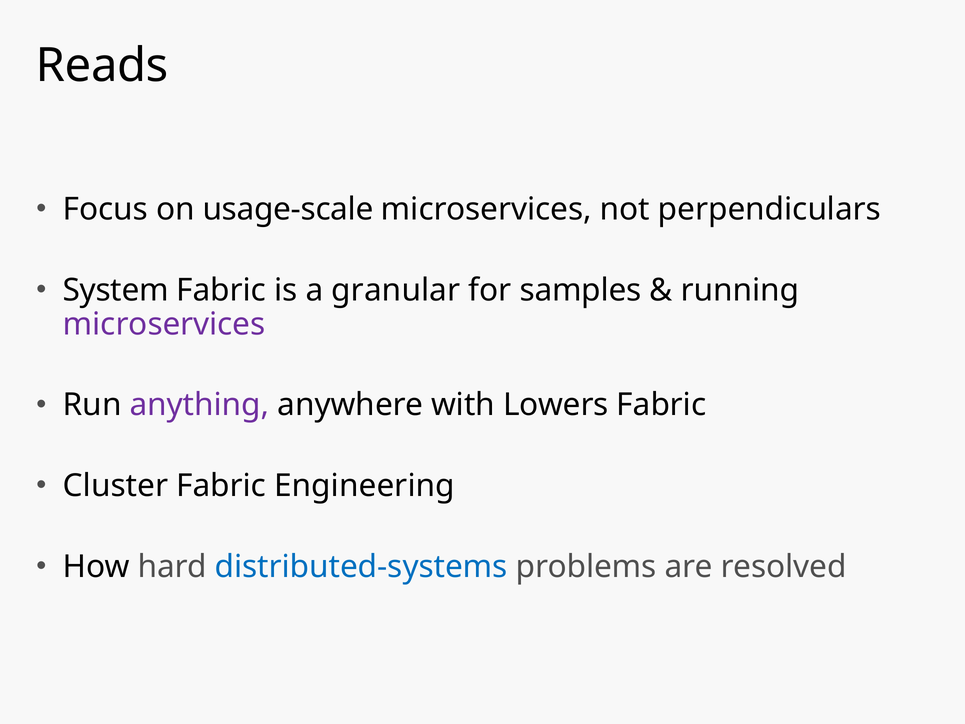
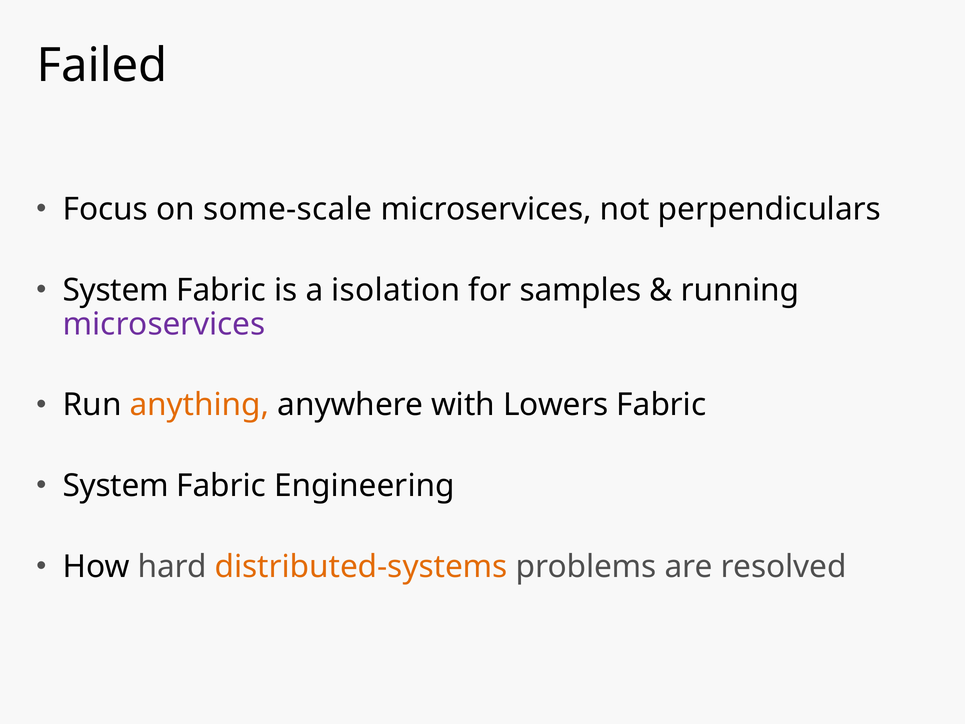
Reads: Reads -> Failed (102, 65)
usage-scale: usage-scale -> some-scale (288, 209)
granular: granular -> isolation (396, 290)
anything colour: purple -> orange (200, 405)
Cluster: Cluster -> System (116, 486)
distributed-systems colour: blue -> orange (361, 566)
